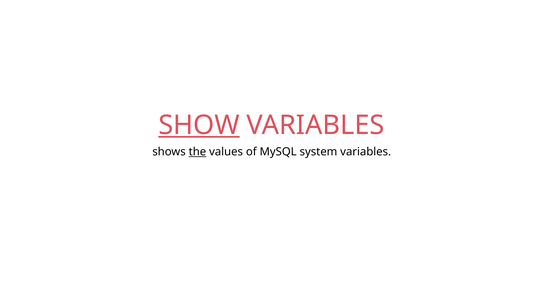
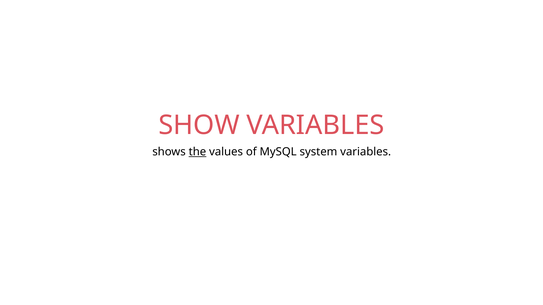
SHOW underline: present -> none (199, 125)
